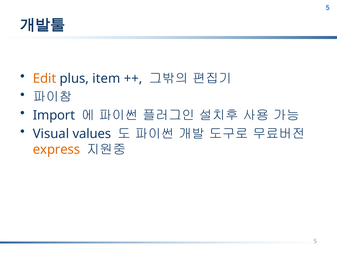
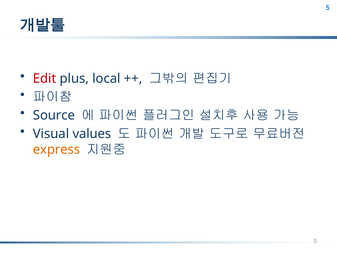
Edit colour: orange -> red (45, 78)
item: item -> local (106, 78)
Import: Import -> Source (54, 115)
